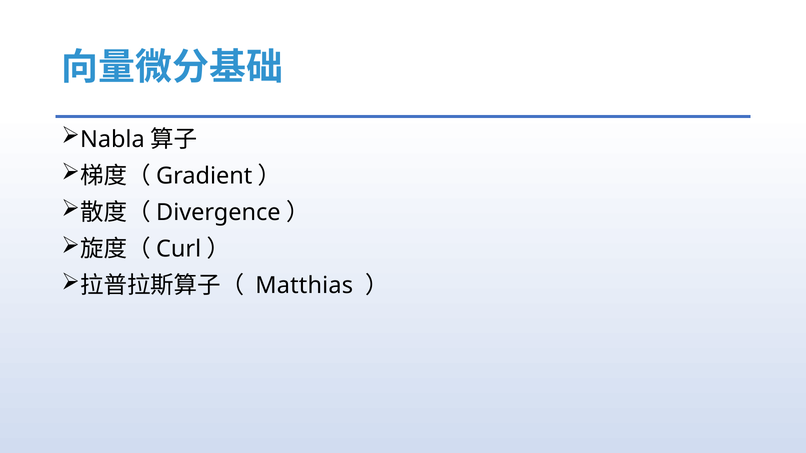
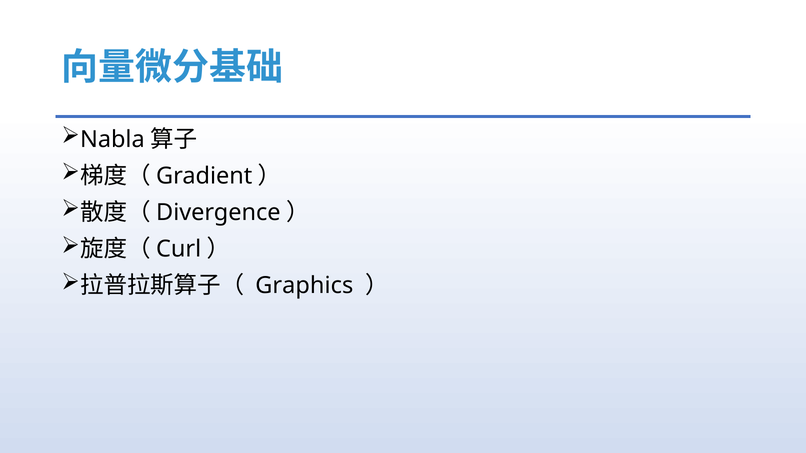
Matthias: Matthias -> Graphics (304, 286)
